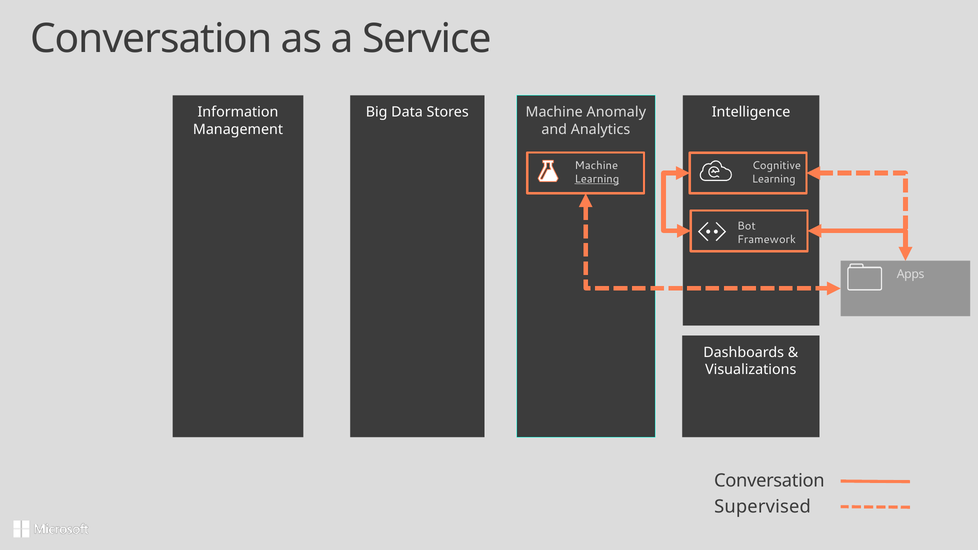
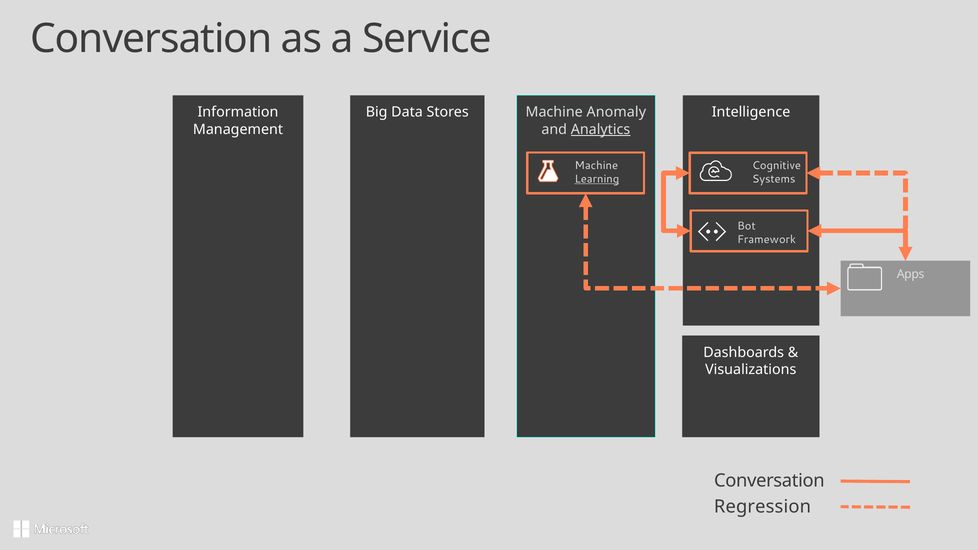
Analytics underline: none -> present (601, 129)
Learning: Learning -> Systems (774, 179)
Supervised: Supervised -> Regression (762, 507)
